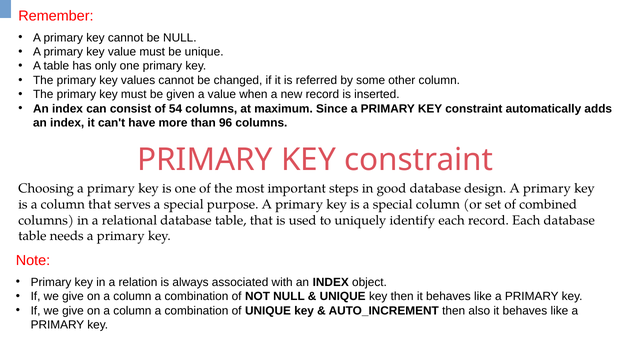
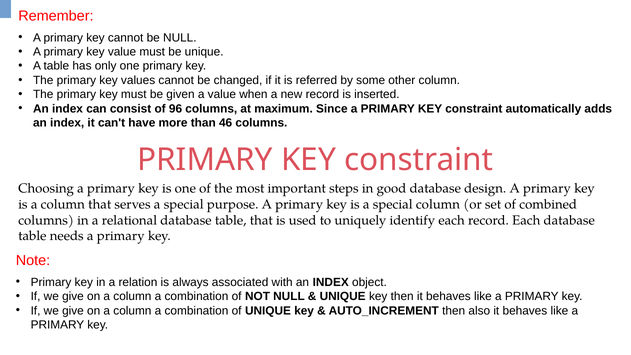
54: 54 -> 96 (176, 109)
96: 96 -> 46 (226, 123)
